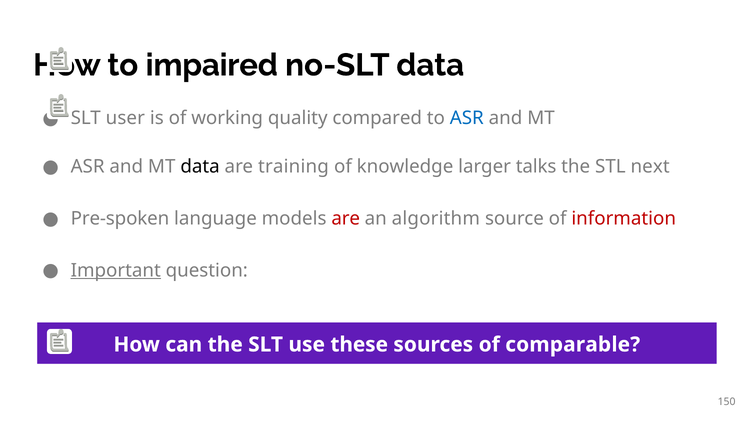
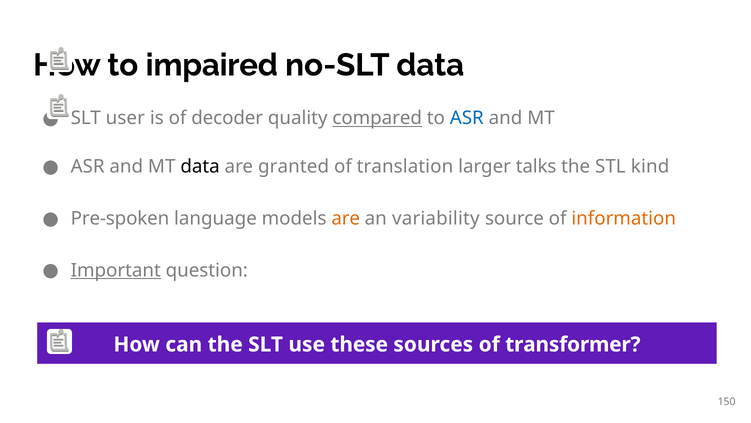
working: working -> decoder (227, 118)
compared underline: none -> present (377, 118)
training: training -> granted (294, 167)
knowledge: knowledge -> translation (405, 167)
next: next -> kind (650, 167)
are colour: red -> orange (346, 218)
algorithm: algorithm -> variability (436, 218)
information colour: red -> orange (624, 218)
comparable: comparable -> transformer (573, 344)
